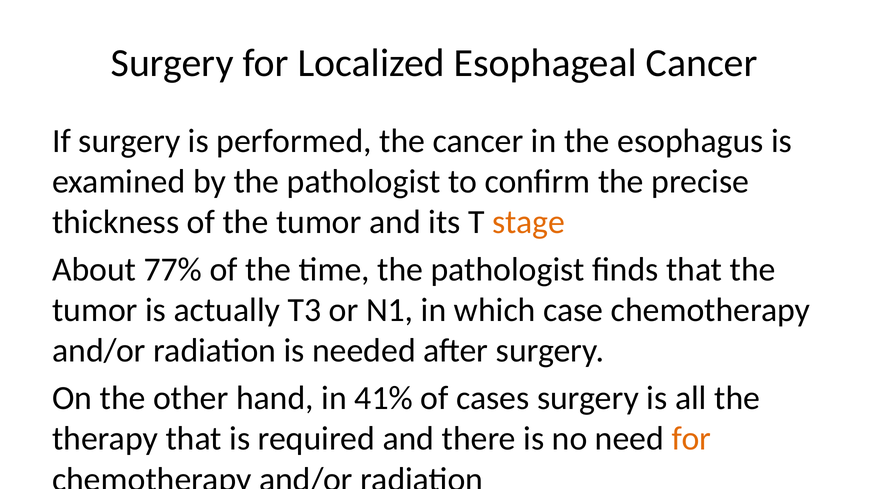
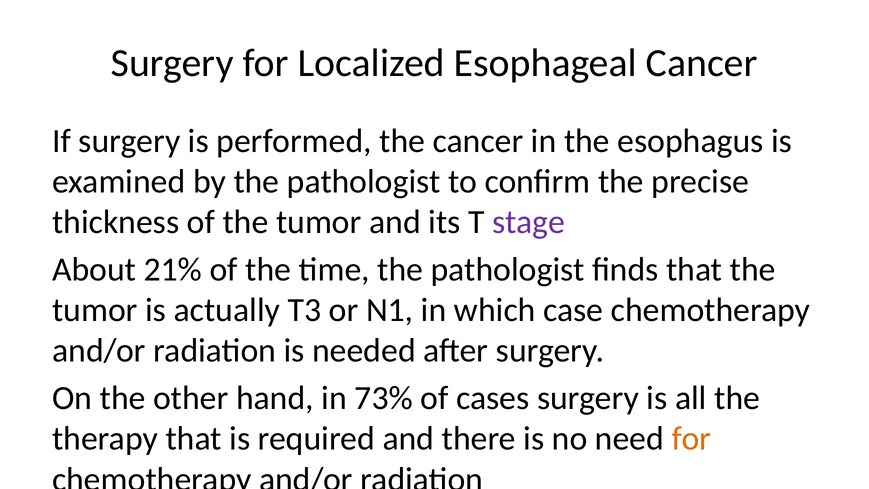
stage colour: orange -> purple (529, 222)
77%: 77% -> 21% (173, 270)
41%: 41% -> 73% (384, 398)
